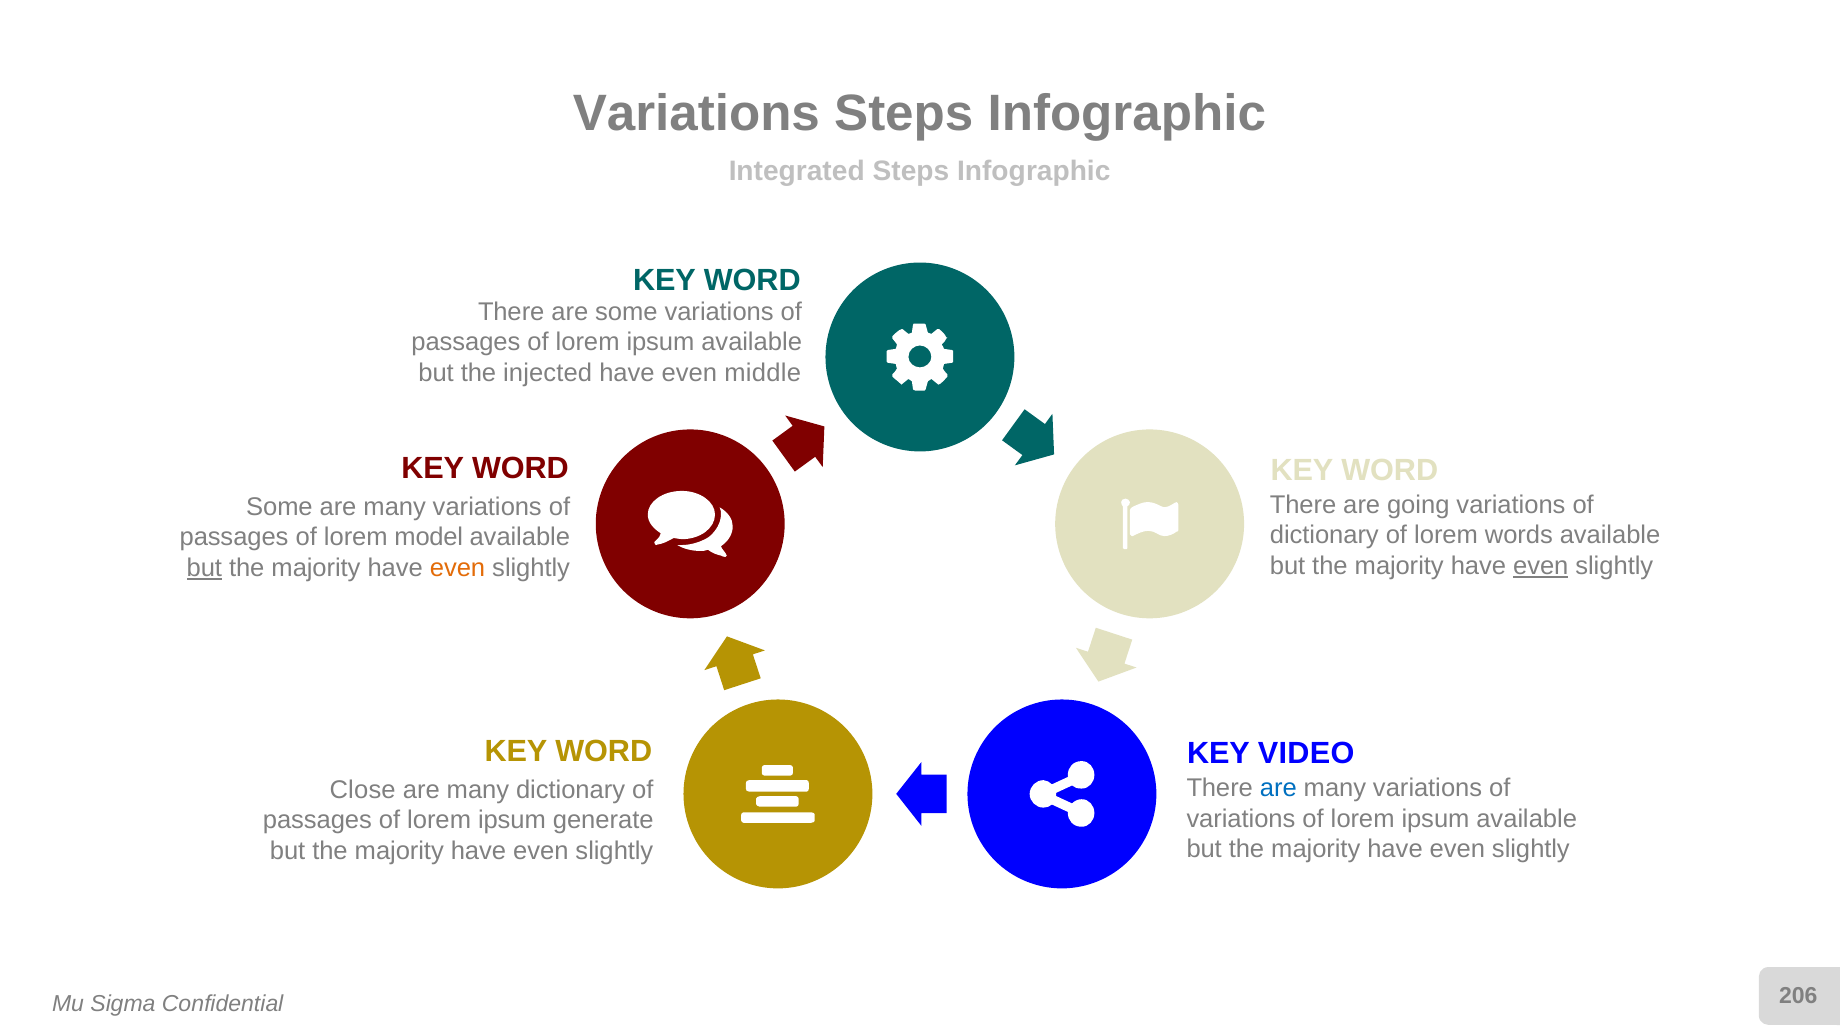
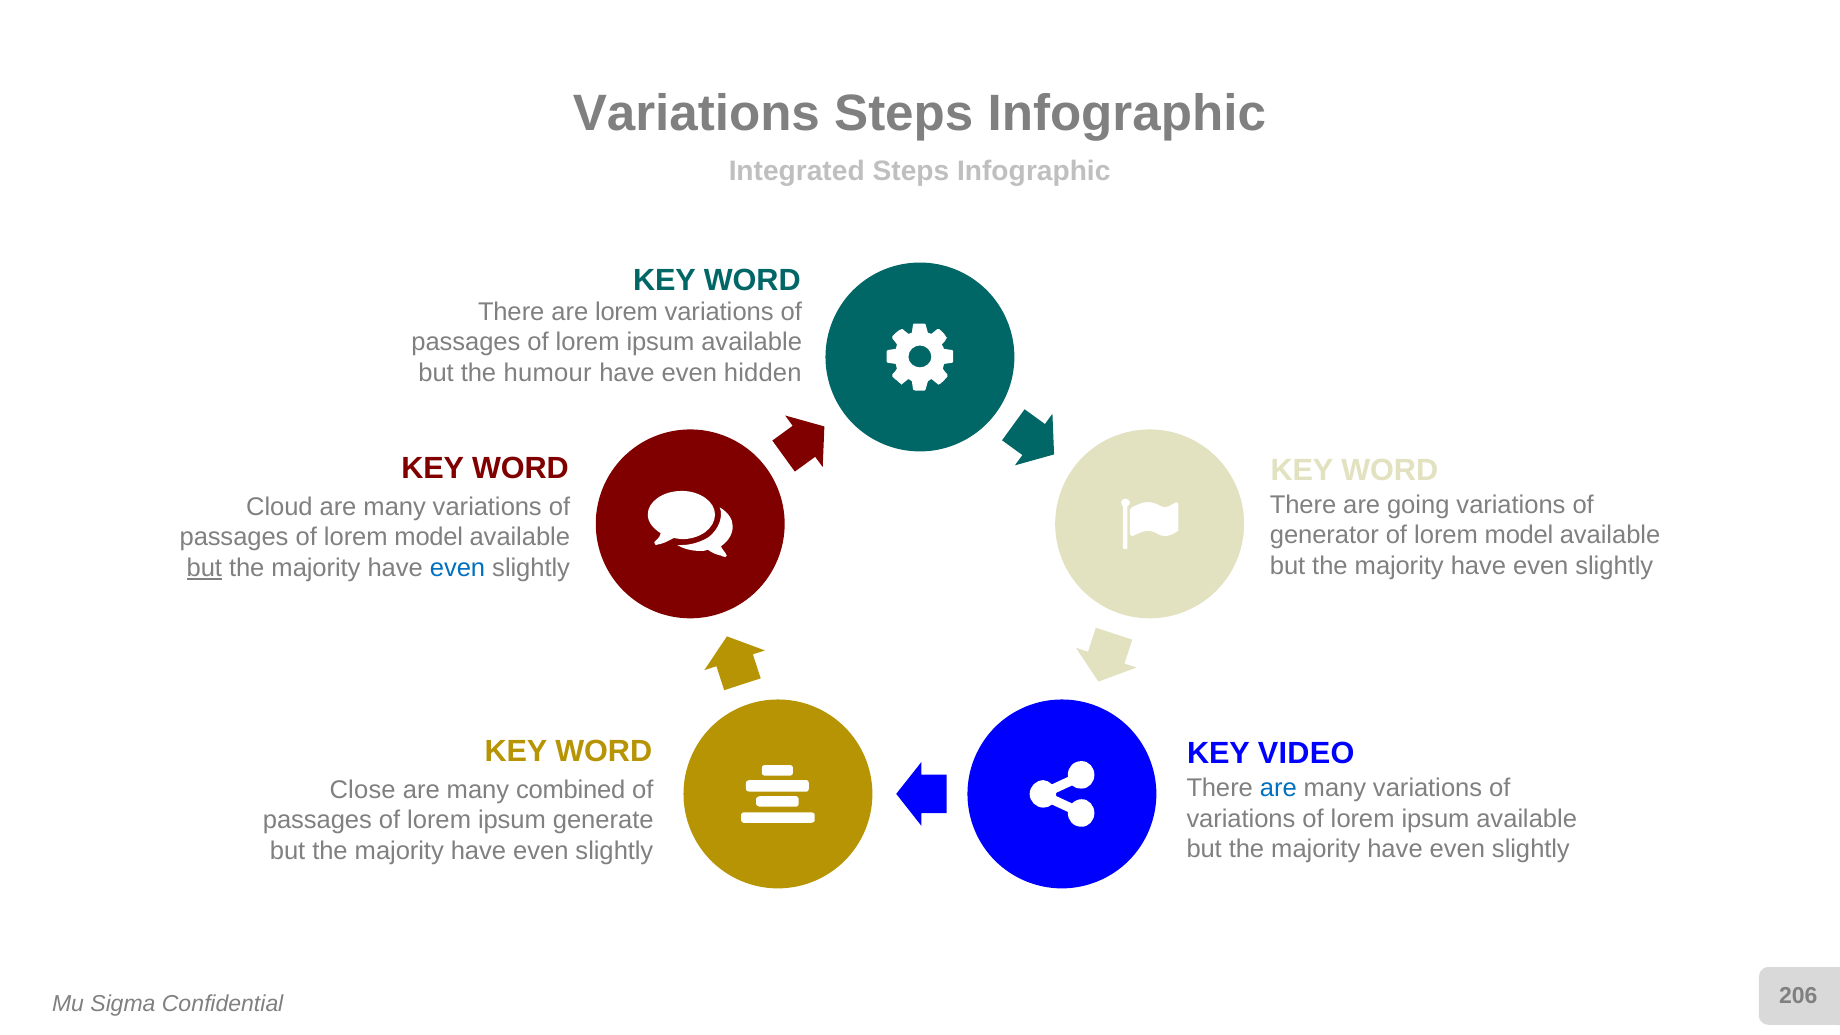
are some: some -> lorem (627, 312)
injected: injected -> humour (548, 373)
middle: middle -> hidden (763, 373)
Some: Some -> Cloud (279, 507)
dictionary: dictionary -> generator (1324, 536)
words: words -> model (1519, 536)
even underline: present -> none (1541, 566)
even colour: orange -> blue (458, 568)
many dictionary: dictionary -> combined (571, 790)
